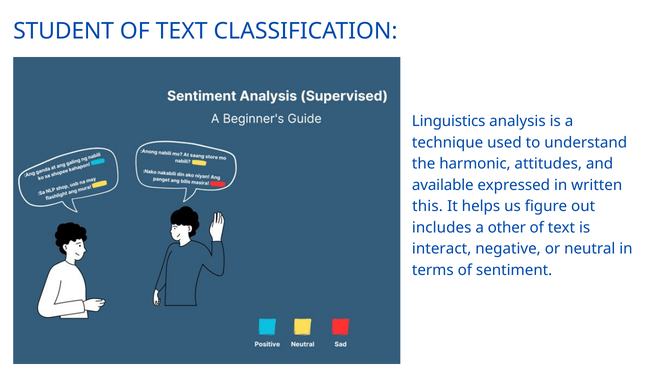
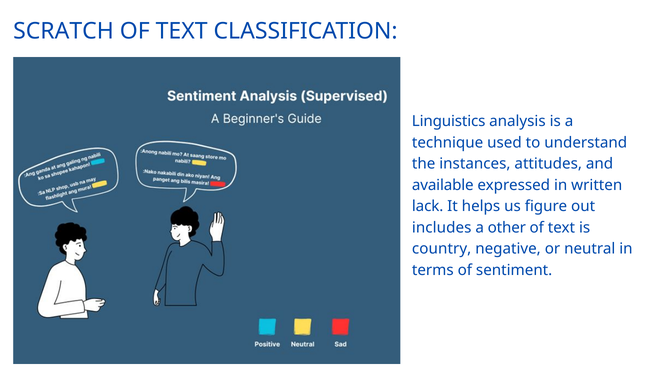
STUDENT: STUDENT -> SCRATCH (63, 31)
harmonic: harmonic -> instances (475, 164)
this: this -> lack (428, 206)
interact: interact -> country (442, 249)
